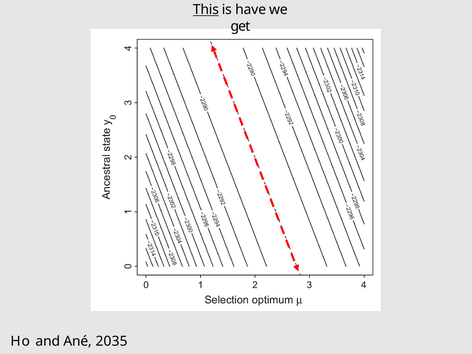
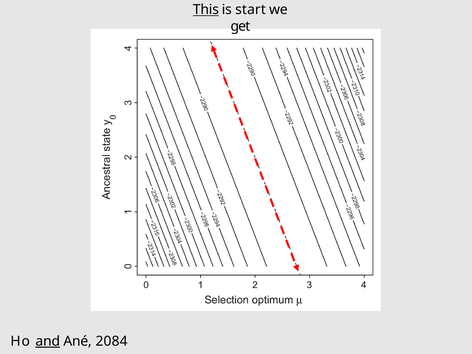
have: have -> start (251, 10)
and underline: none -> present (48, 341)
2035: 2035 -> 2084 (112, 341)
